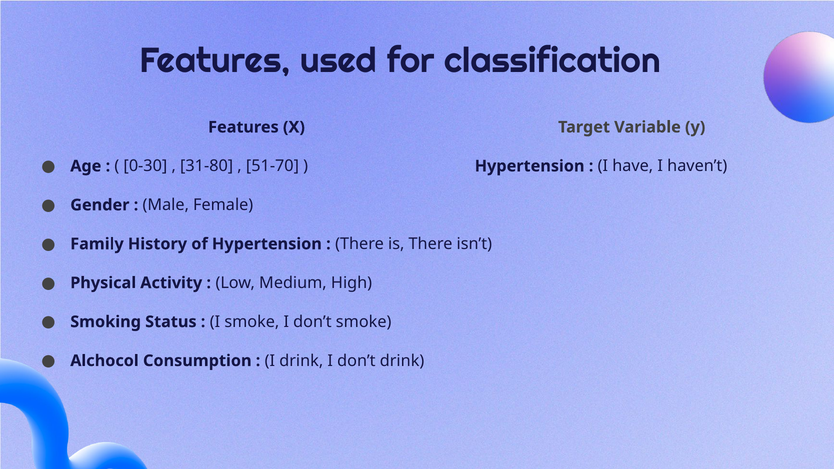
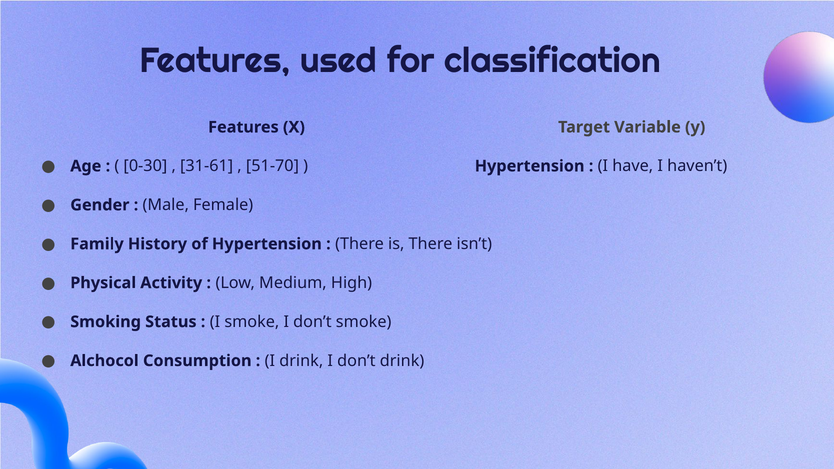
31-80: 31-80 -> 31-61 (207, 166)
